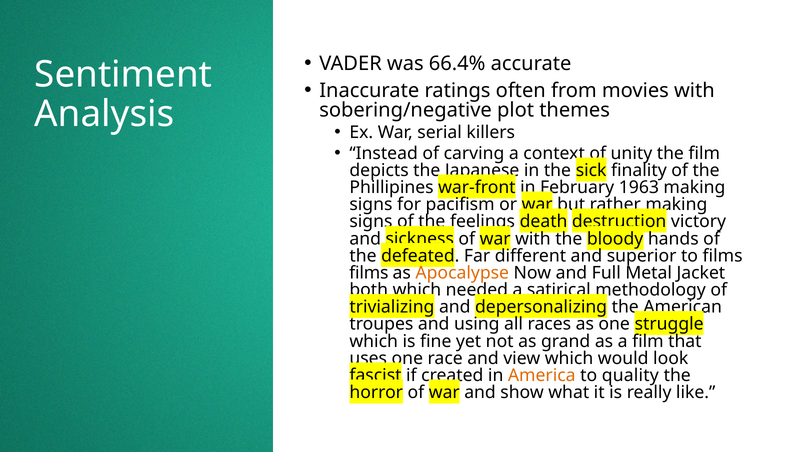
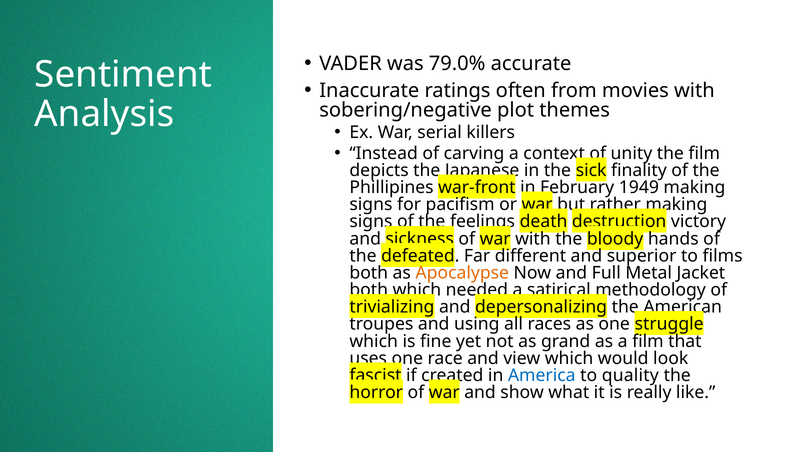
66.4%: 66.4% -> 79.0% (457, 64)
1963: 1963 -> 1949 (639, 188)
films: films -> both (369, 273)
America colour: orange -> blue (542, 376)
